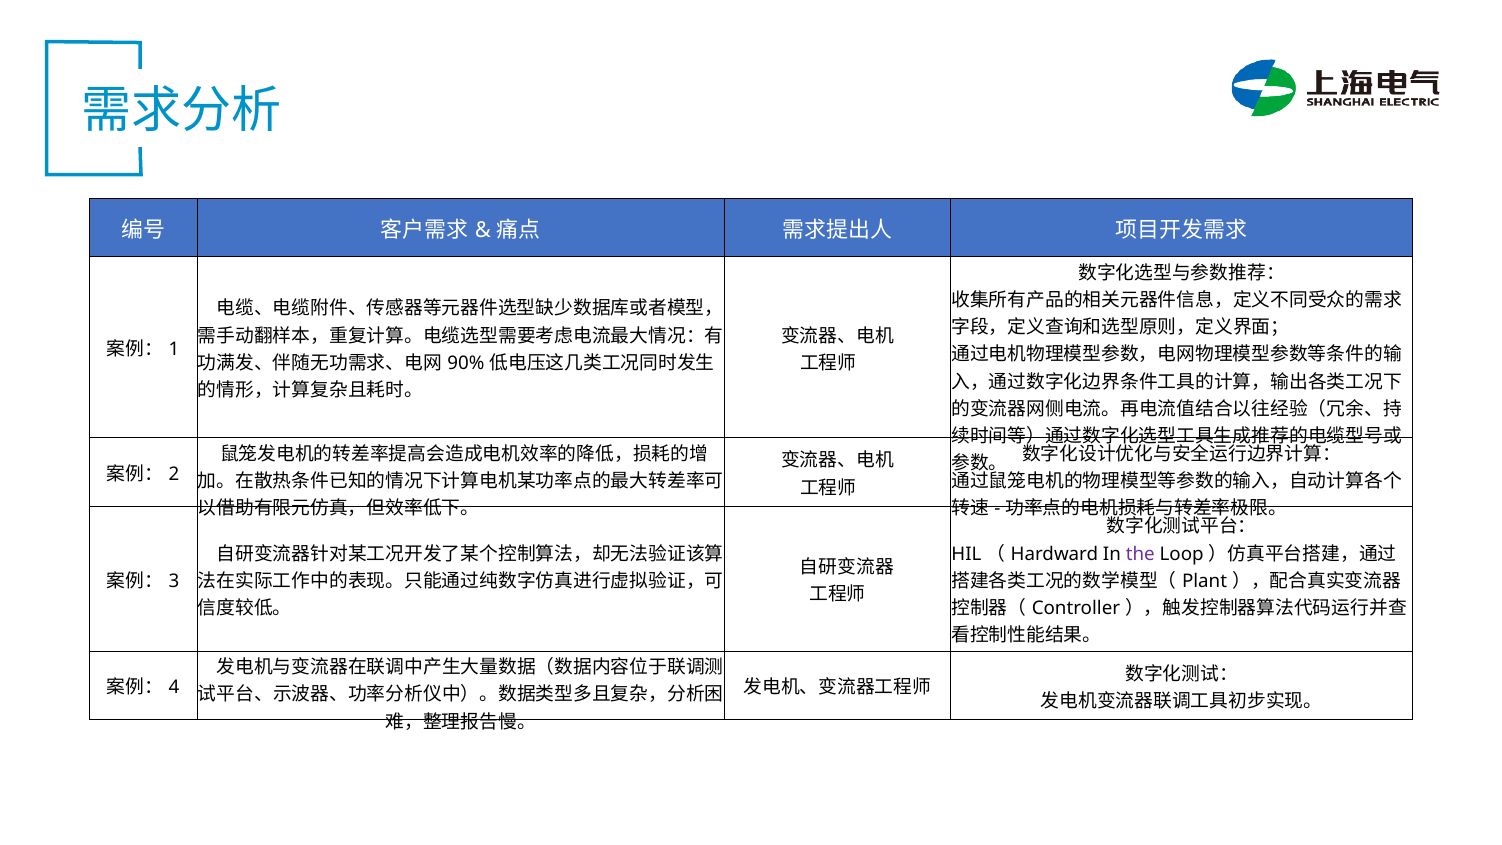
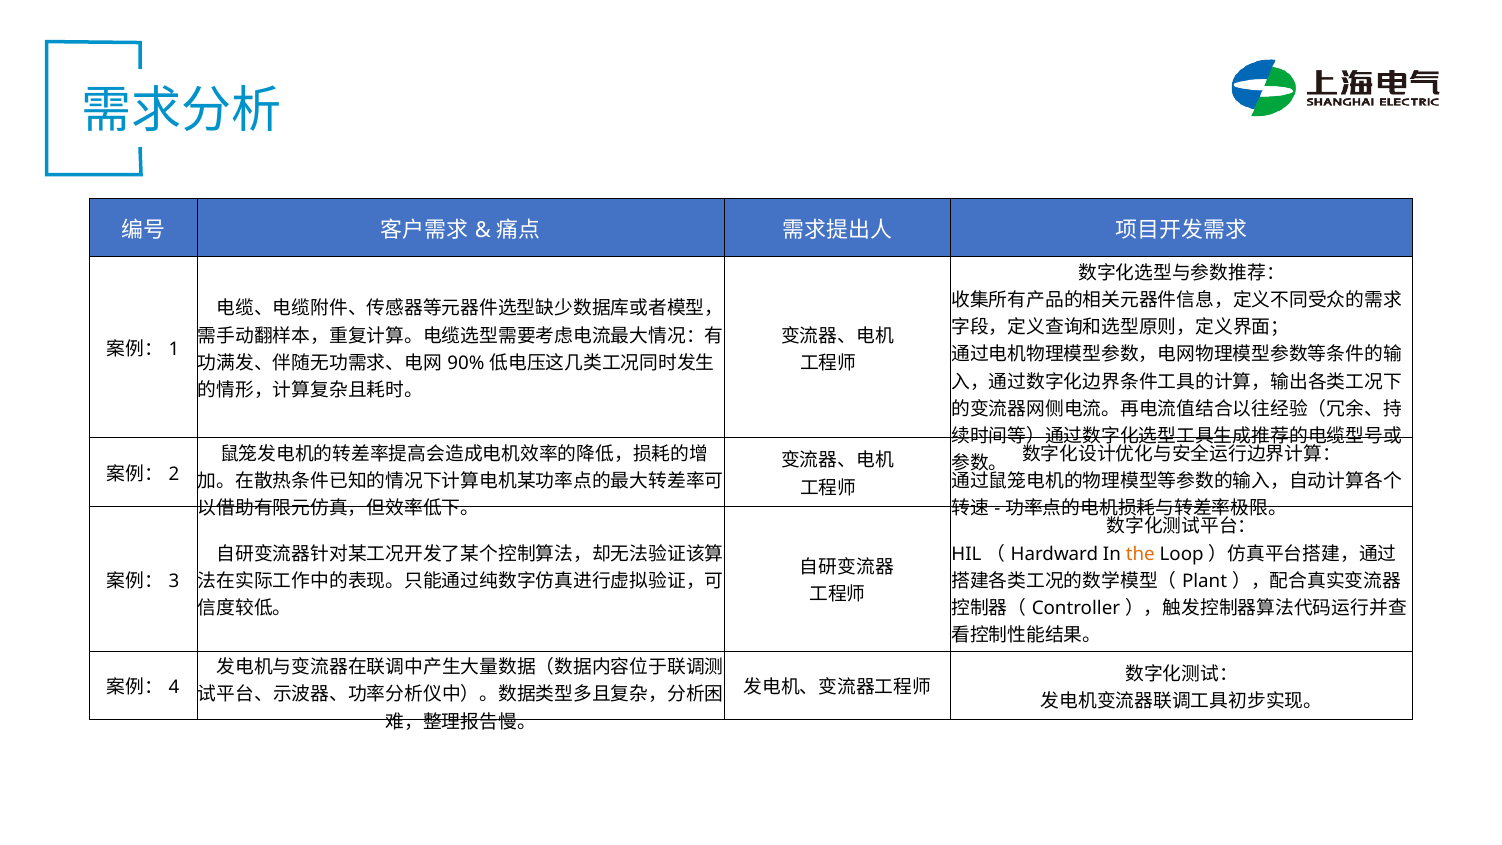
the colour: purple -> orange (1140, 554)
